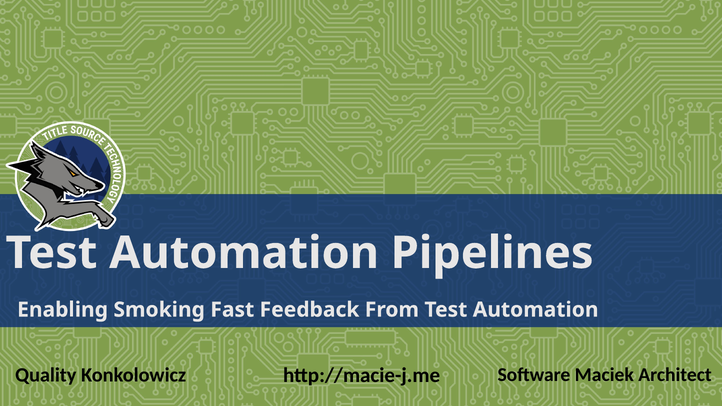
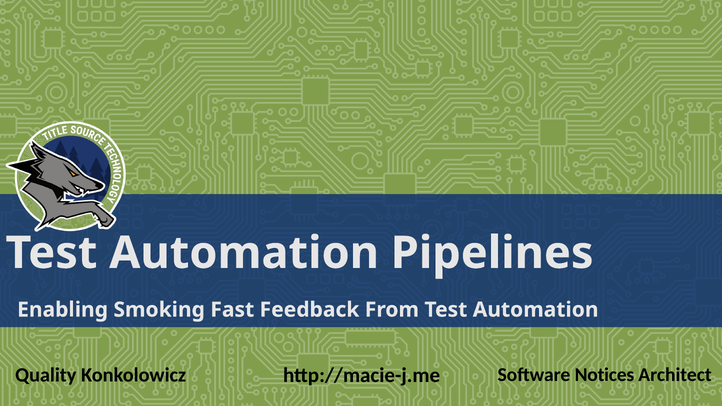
Maciek: Maciek -> Notices (604, 375)
